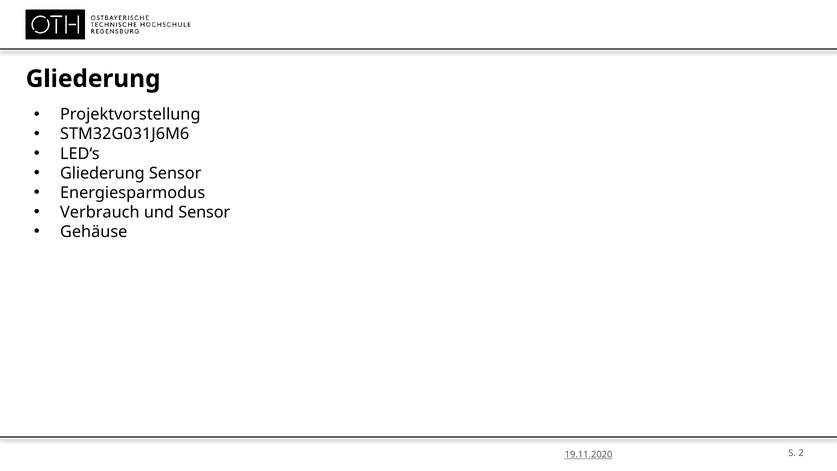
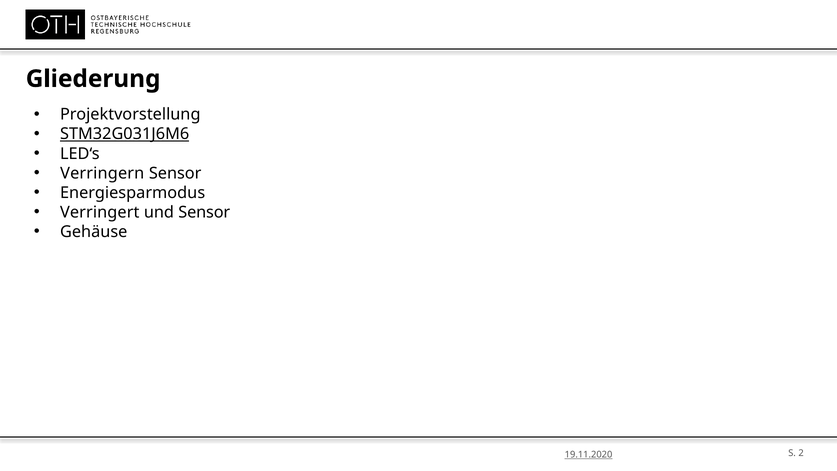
STM32G031J6M6 underline: none -> present (125, 134)
Gliederung: Gliederung -> Verringern (102, 173)
Verbrauch: Verbrauch -> Verringert (100, 212)
